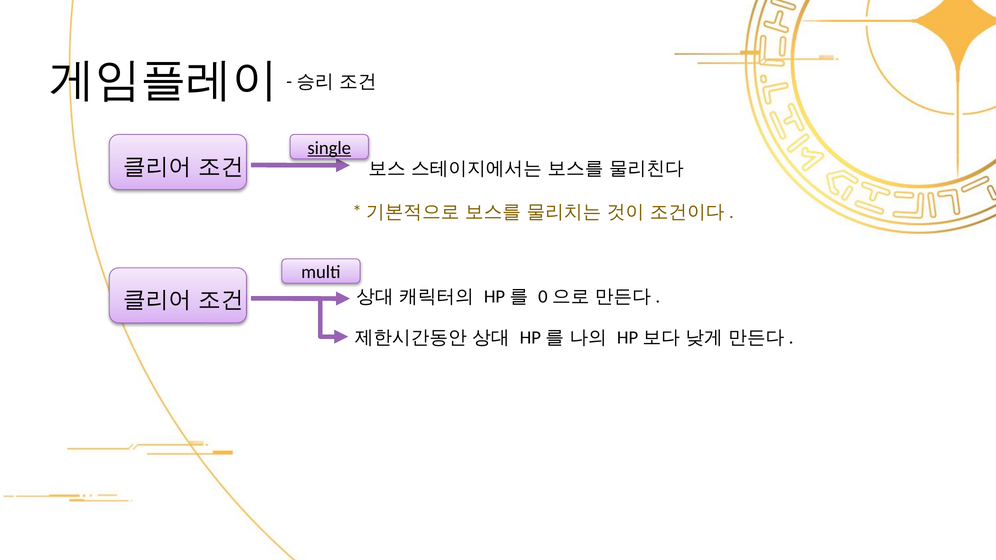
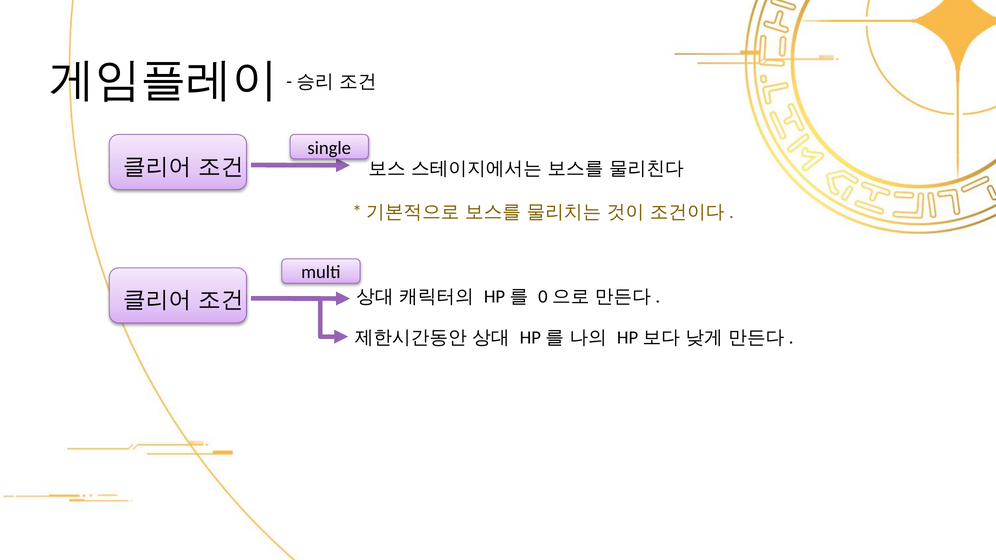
single underline: present -> none (329, 148)
